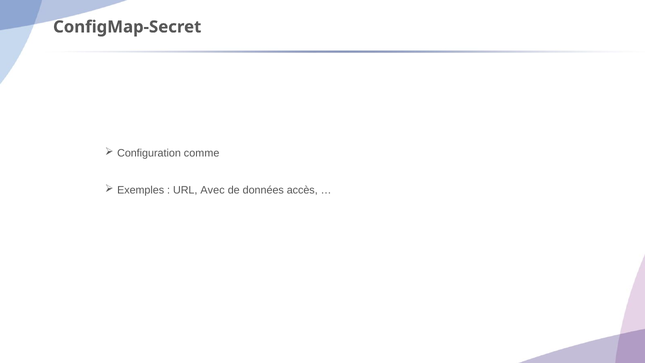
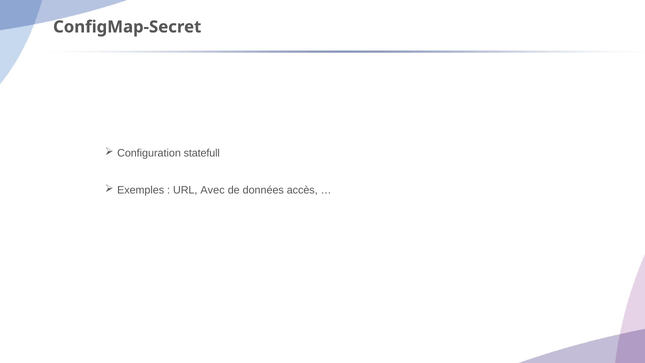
comme: comme -> statefull (202, 153)
